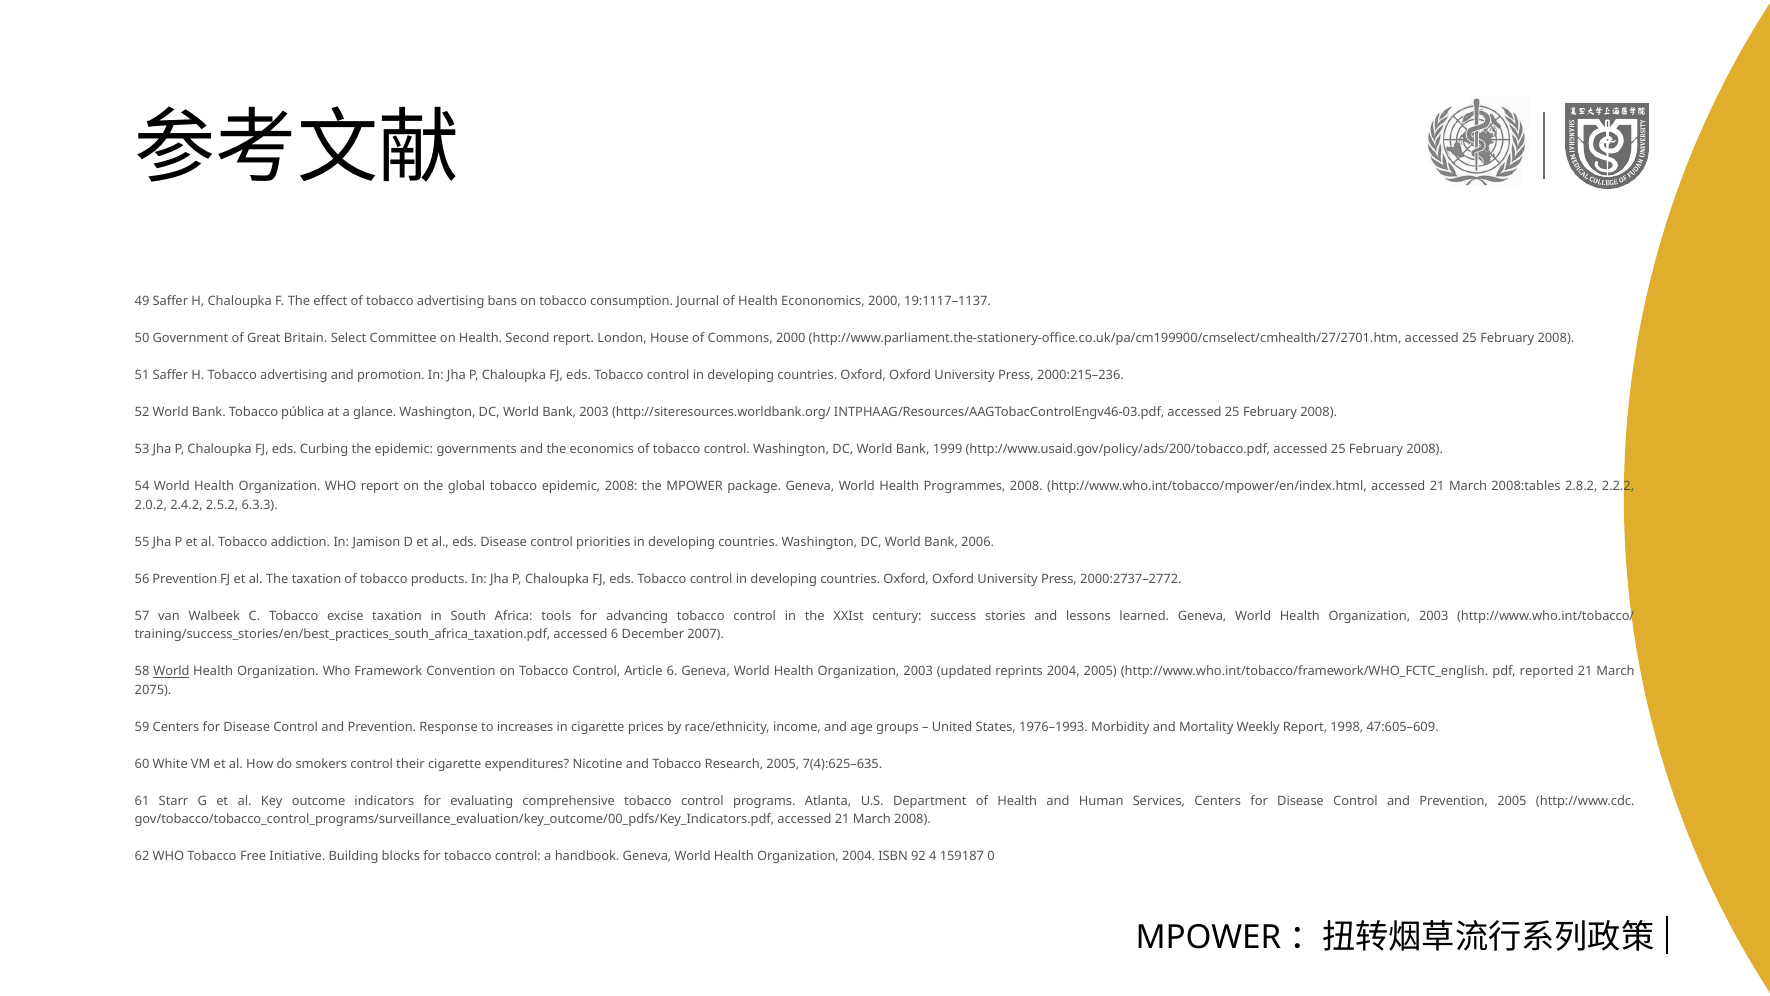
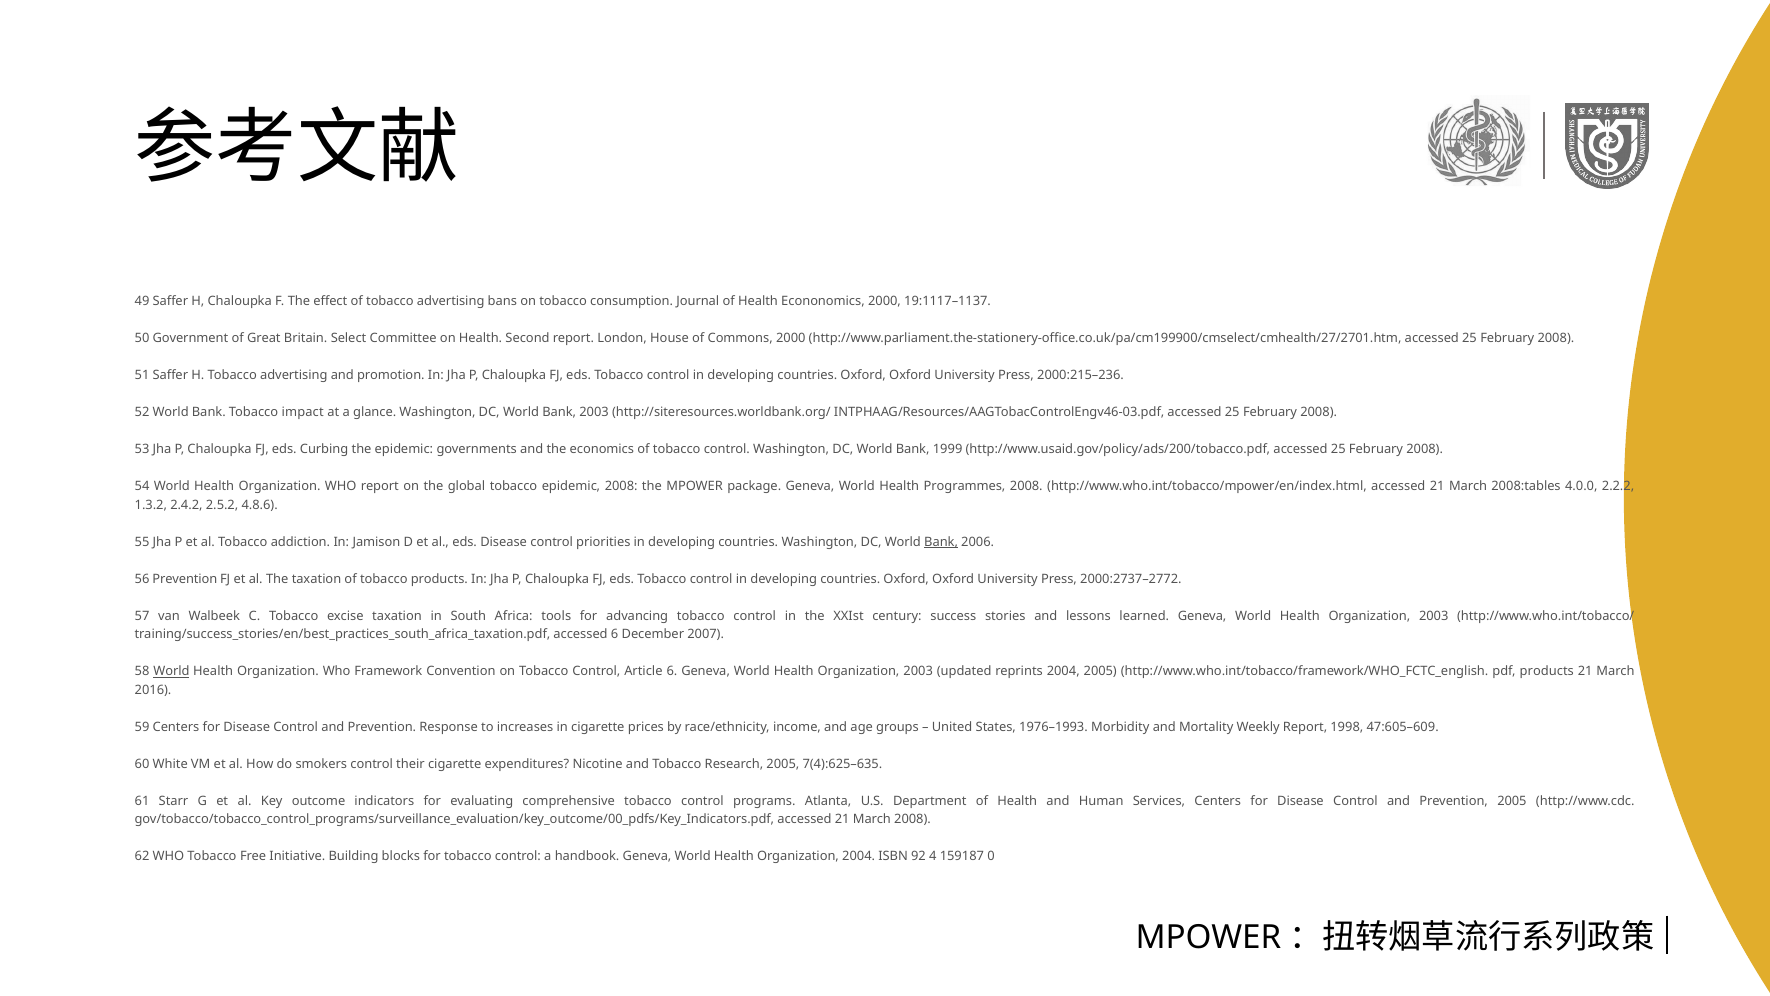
pública: pública -> impact (303, 412)
2.8.2: 2.8.2 -> 4.0.0 (1581, 486)
2.0.2: 2.0.2 -> 1.3.2 (151, 505)
6.3.3: 6.3.3 -> 4.8.6 (260, 505)
Bank underline: none -> present (941, 542)
pdf reported: reported -> products (1547, 671)
2075: 2075 -> 2016 (153, 690)
